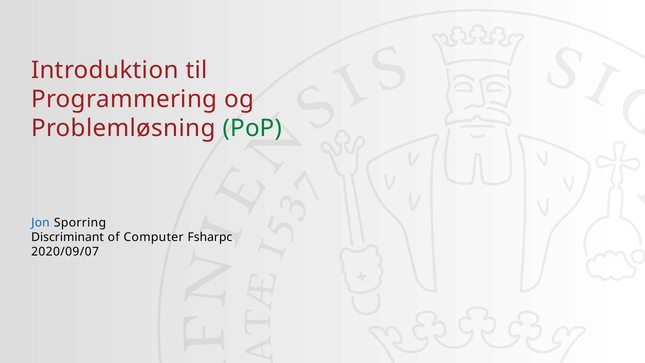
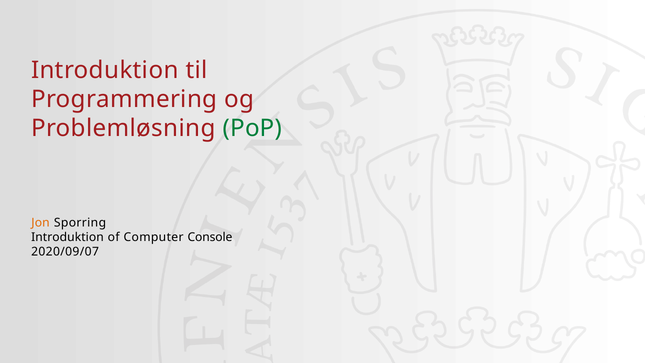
Jon colour: blue -> orange (41, 223)
Discriminant: Discriminant -> Introduktion (67, 237)
Fsharpc: Fsharpc -> Console (210, 237)
